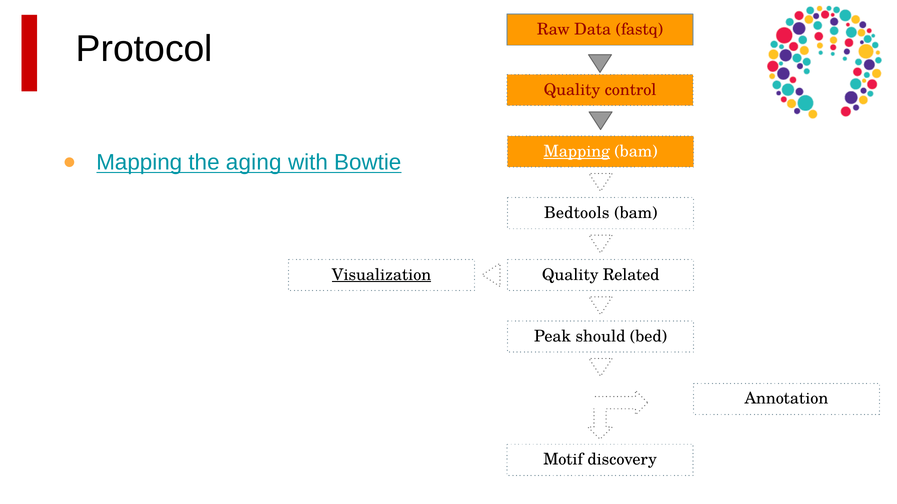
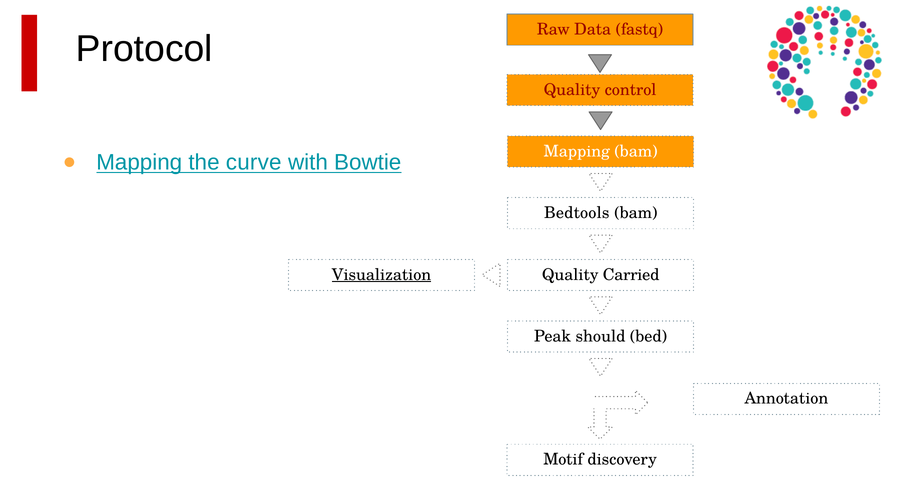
Mapping underline: present -> none (577, 152)
aging: aging -> curve (254, 163)
Related: Related -> Carried (631, 275)
